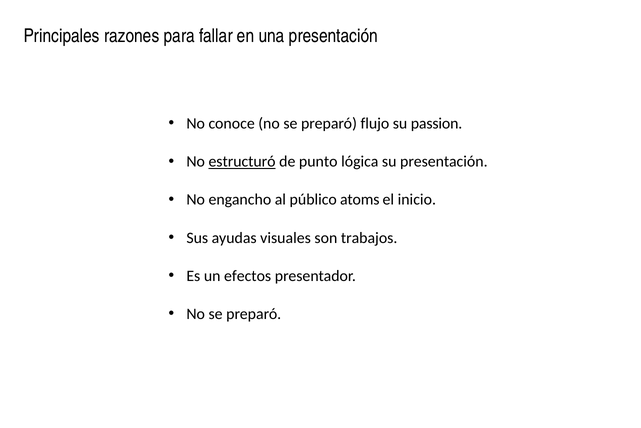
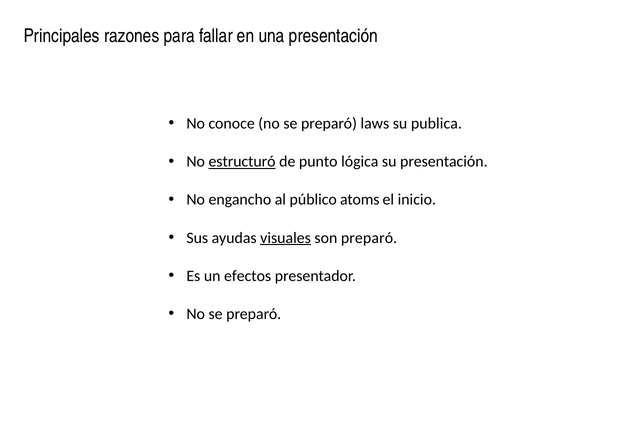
flujo: flujo -> laws (375, 123)
passion: passion -> publica (436, 123)
visuales underline: none -> present (286, 237)
son trabajos: trabajos -> preparó (369, 237)
